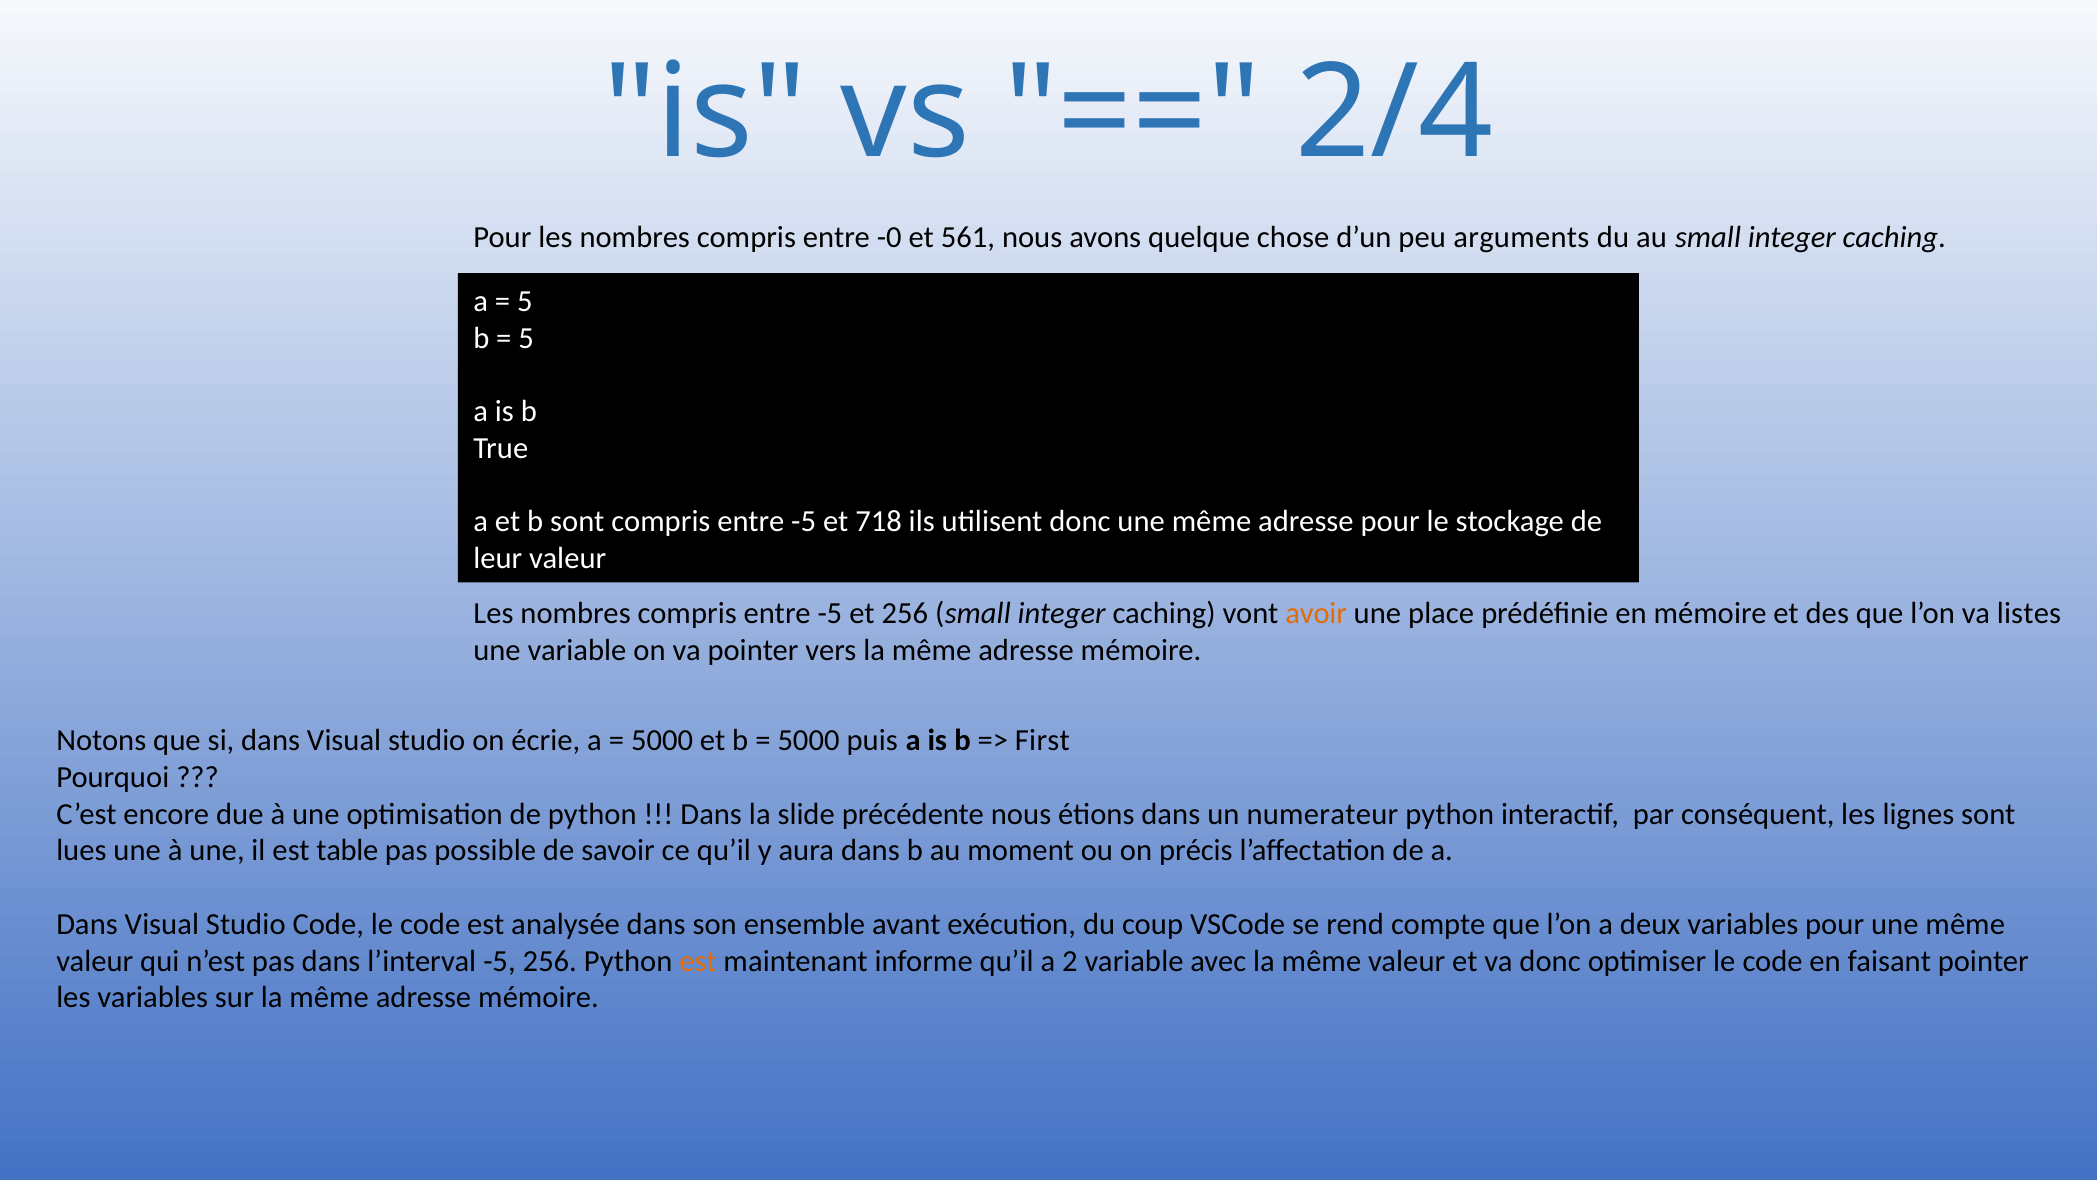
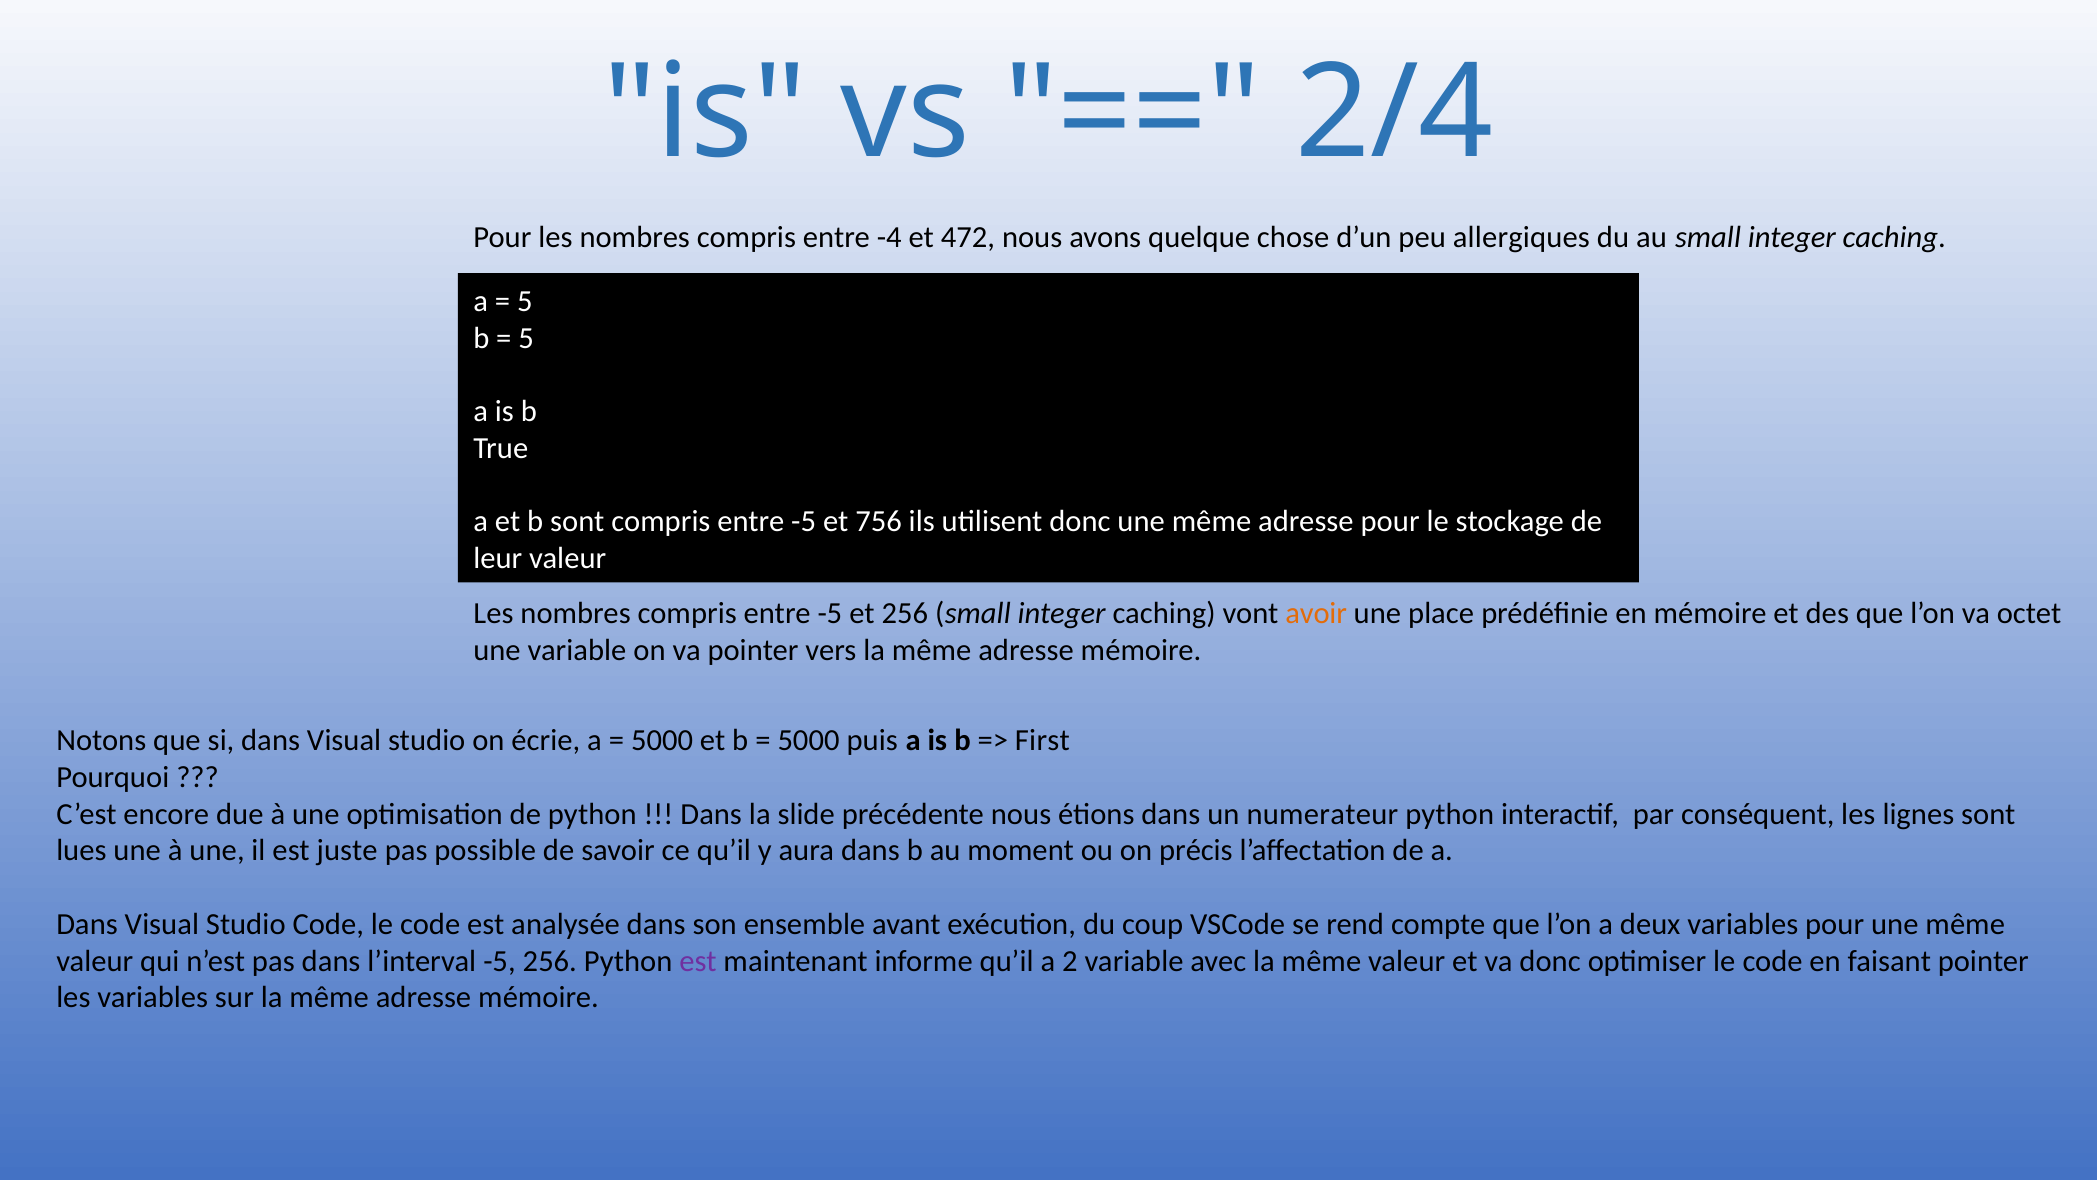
-0: -0 -> -4 (889, 237)
561: 561 -> 472 (968, 237)
arguments: arguments -> allergiques (1521, 237)
718: 718 -> 756 (879, 522)
listes: listes -> octet (2029, 614)
table: table -> juste (347, 851)
est colour: orange -> purple (698, 961)
